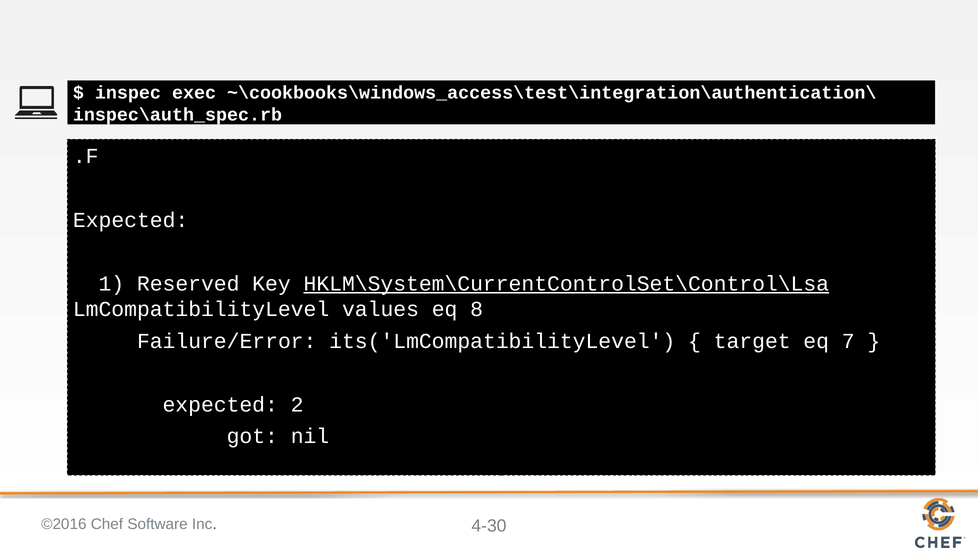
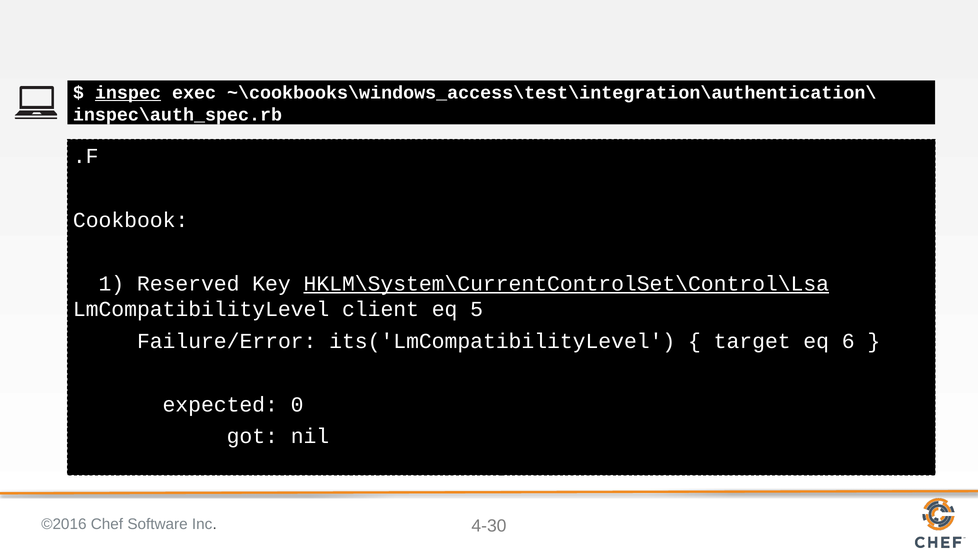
inspec underline: none -> present (128, 93)
Expected: Expected -> Cookbook (131, 220)
values: values -> client (381, 309)
8: 8 -> 5 (477, 309)
7: 7 -> 6 (848, 341)
2: 2 -> 0 (297, 405)
